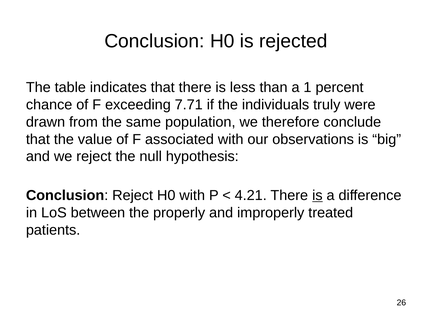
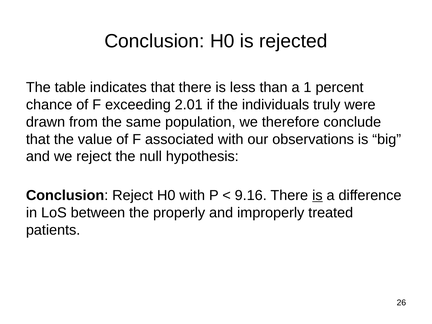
7.71: 7.71 -> 2.01 (189, 105)
4.21: 4.21 -> 9.16 (251, 195)
